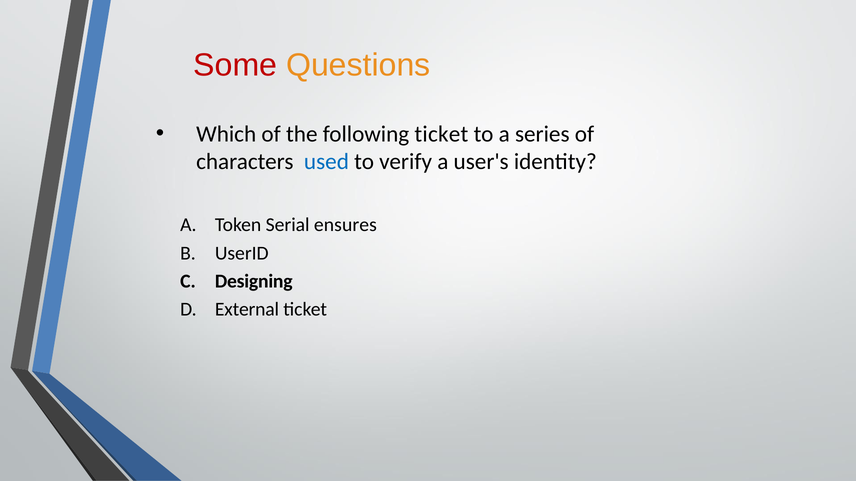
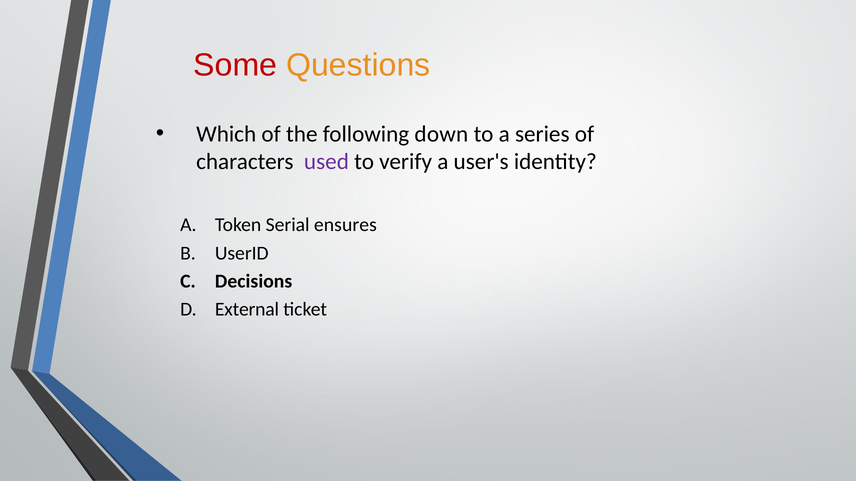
following ticket: ticket -> down (441, 134)
used colour: blue -> purple (326, 162)
Designing: Designing -> Decisions (254, 282)
